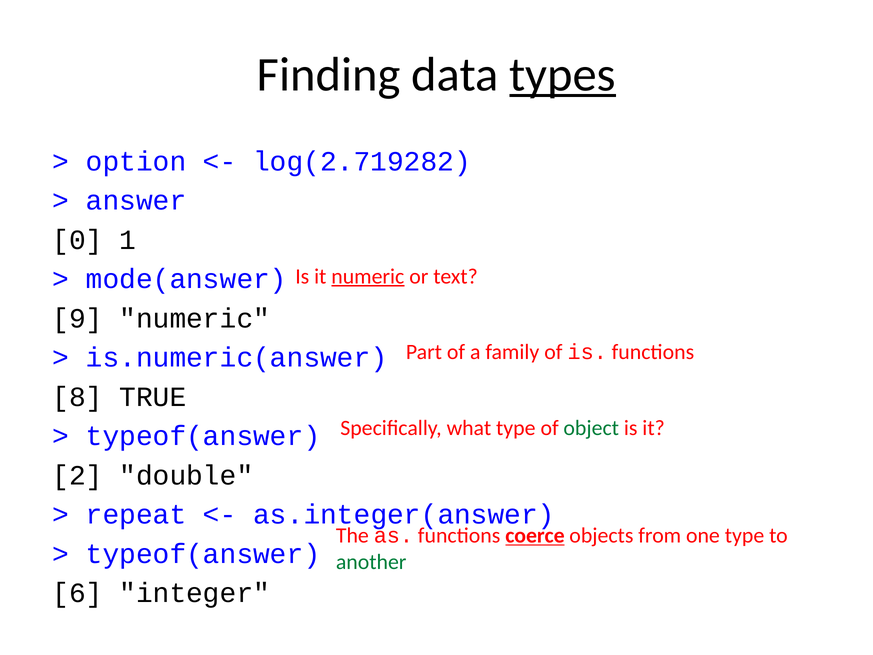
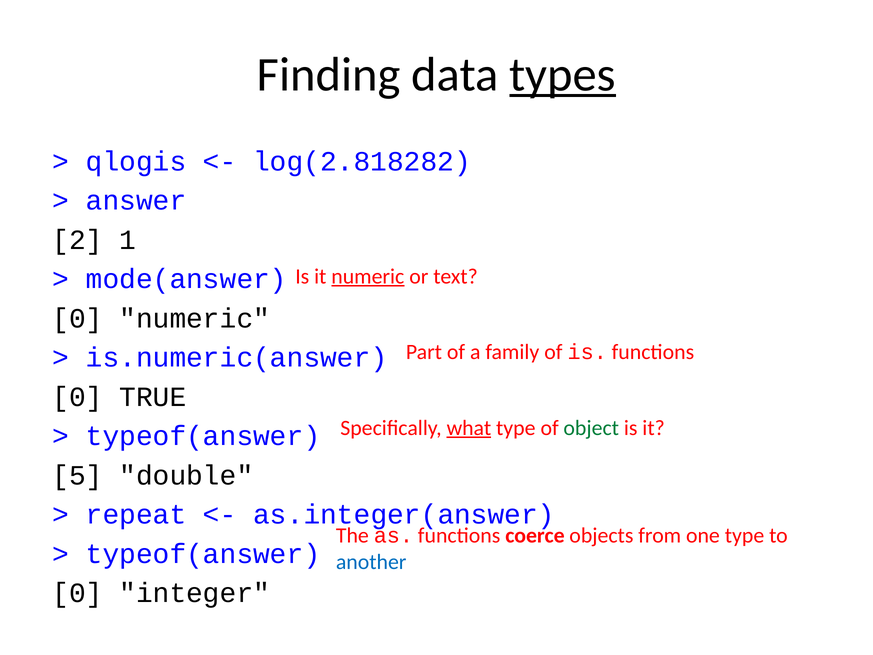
option: option -> qlogis (136, 161)
log(2.719282: log(2.719282 -> log(2.818282 (362, 161)
0: 0 -> 2 (77, 240)
9: 9 -> 0 (77, 318)
8: 8 -> 0 (77, 397)
what underline: none -> present (469, 428)
2: 2 -> 5 (77, 475)
coerce underline: present -> none (535, 535)
another colour: green -> blue (371, 562)
6: 6 -> 0 (77, 593)
